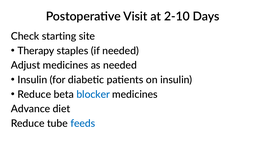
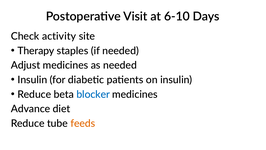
2-10: 2-10 -> 6-10 (177, 16)
starting: starting -> activity (59, 36)
feeds colour: blue -> orange (83, 123)
